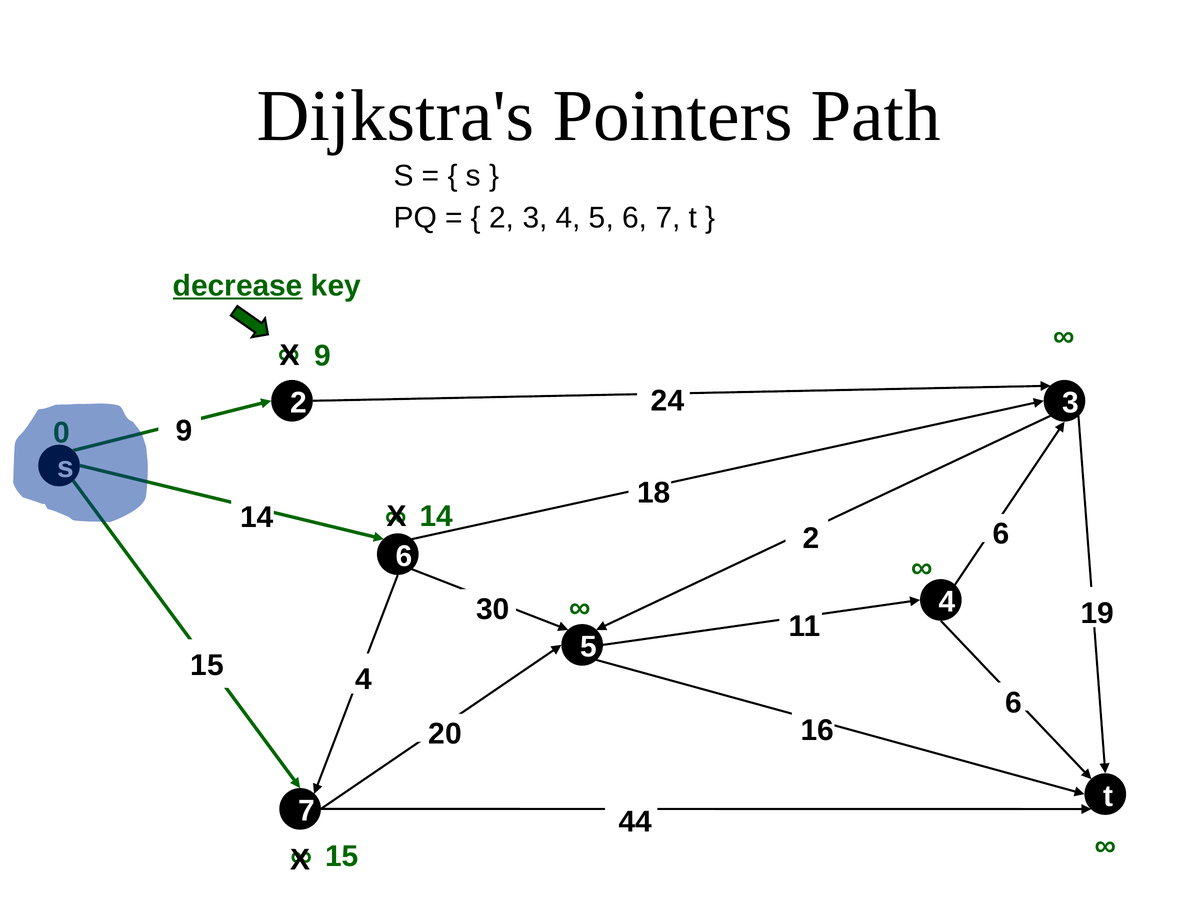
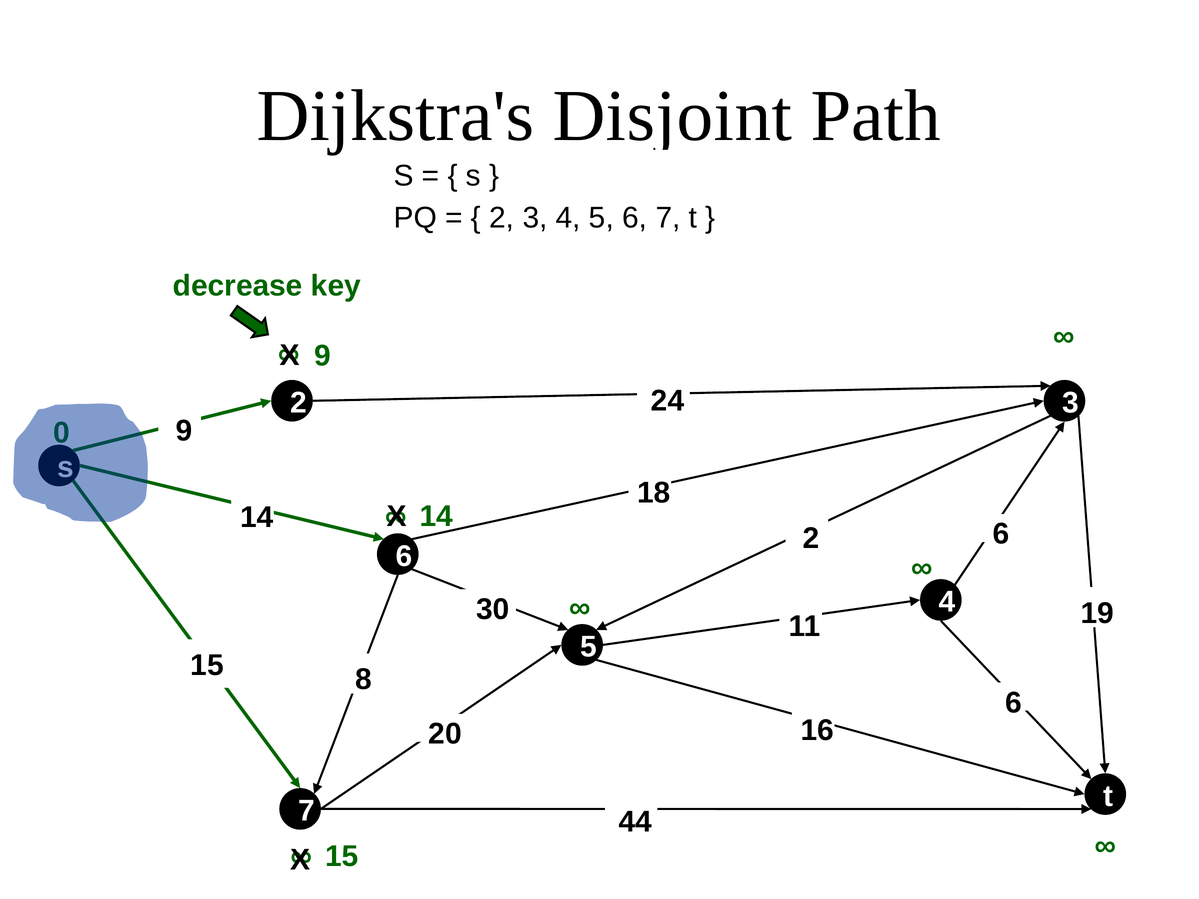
Pointers: Pointers -> Disjoint (672, 116)
decrease underline: present -> none (238, 286)
15 4: 4 -> 8 (364, 680)
